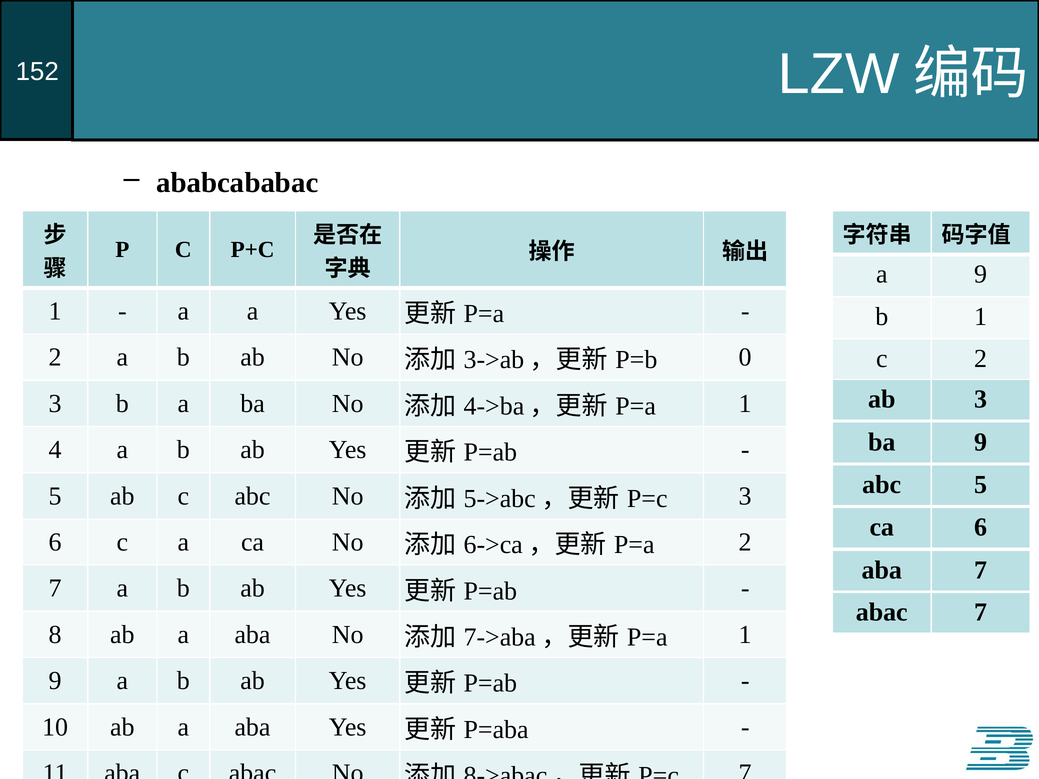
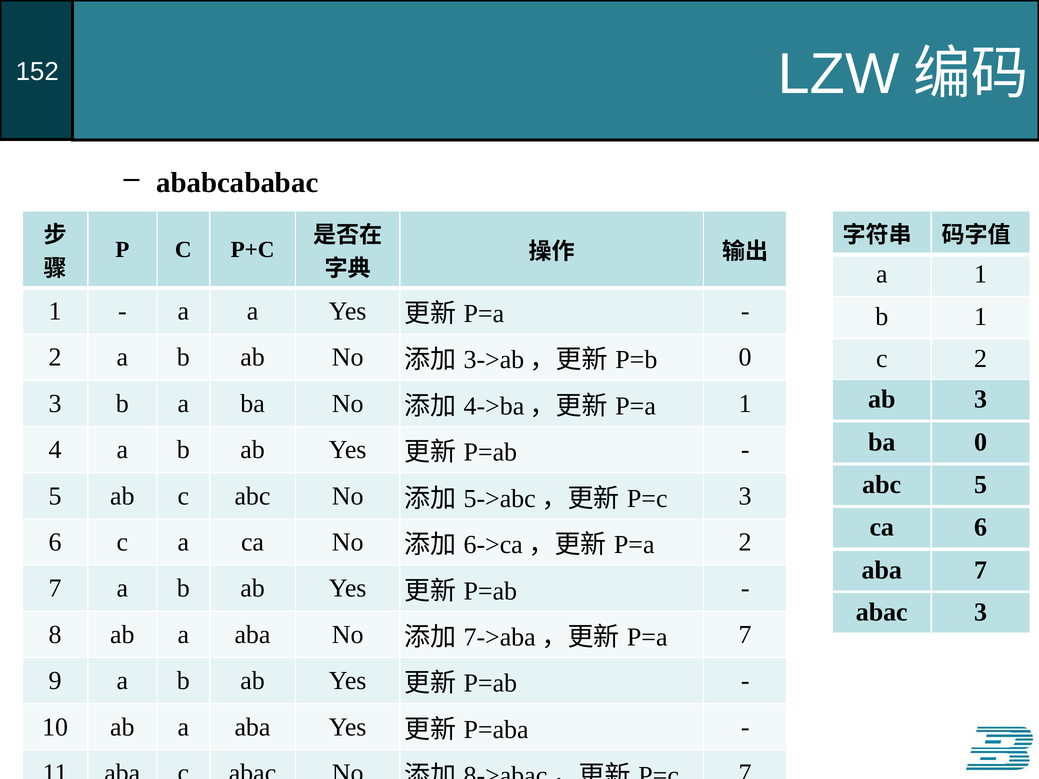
a 9: 9 -> 1 (981, 274)
ba 9: 9 -> 0 (981, 442)
abac 7: 7 -> 3 (981, 612)
1: 1 -> 7 (745, 635)
